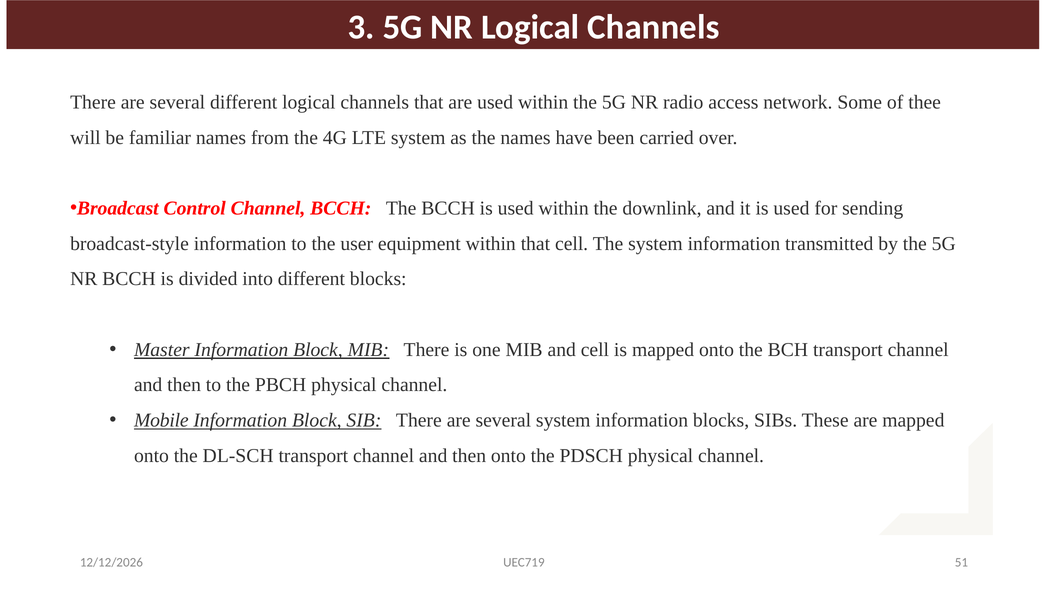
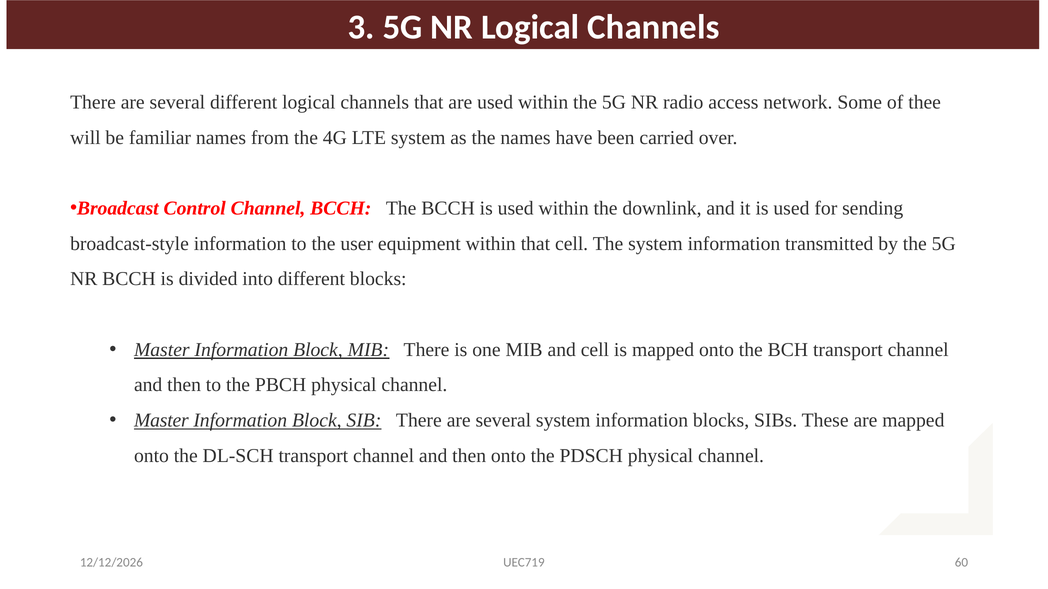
Mobile: Mobile -> Master (161, 421)
51: 51 -> 60 (961, 563)
